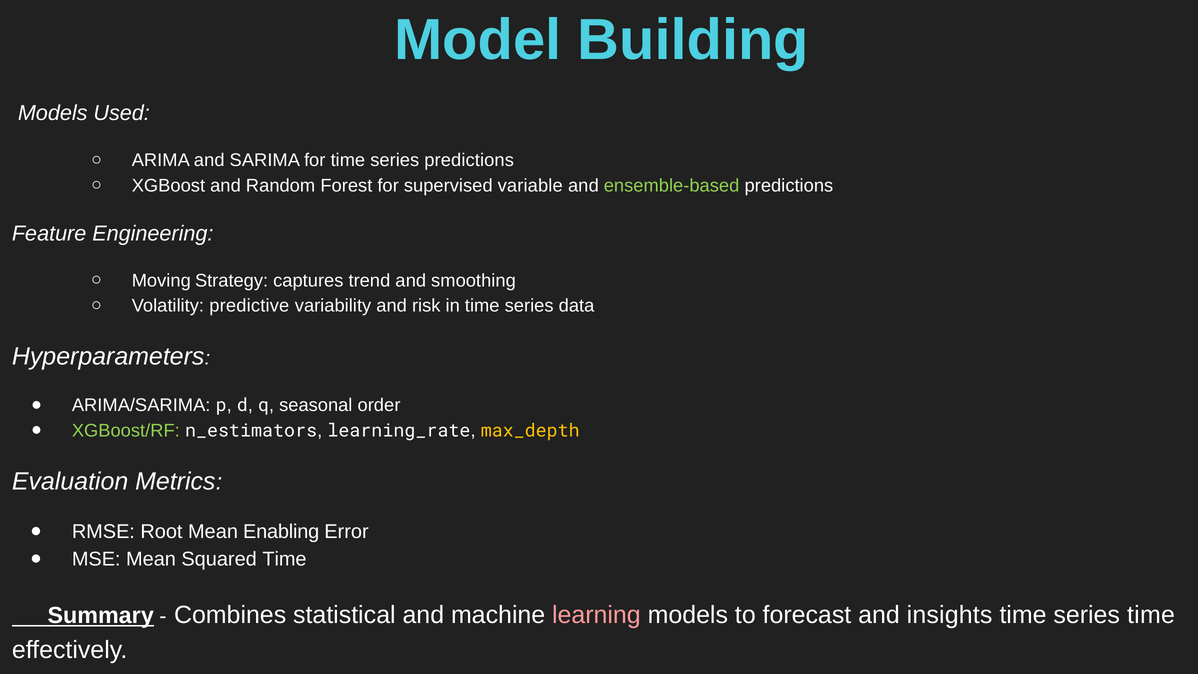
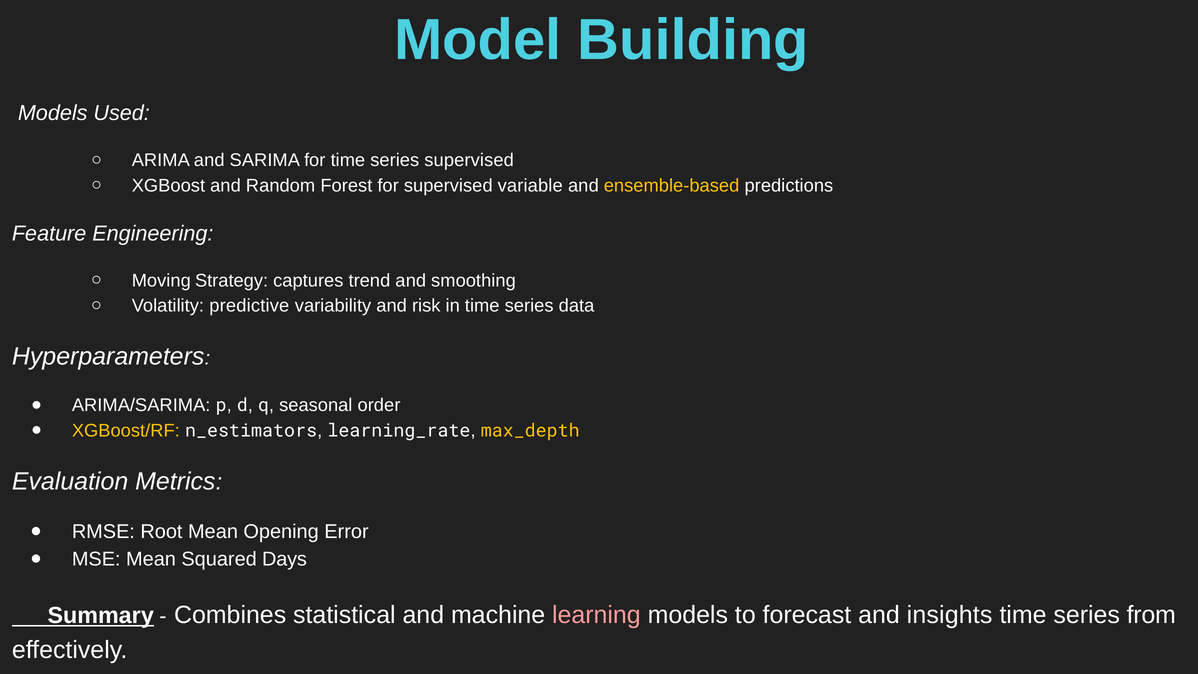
series predictions: predictions -> supervised (469, 160)
ensemble-based colour: light green -> yellow (672, 185)
XGBoost/RF colour: light green -> yellow (126, 430)
Enabling: Enabling -> Opening (281, 531)
Squared Time: Time -> Days (285, 559)
series time: time -> from (1151, 615)
